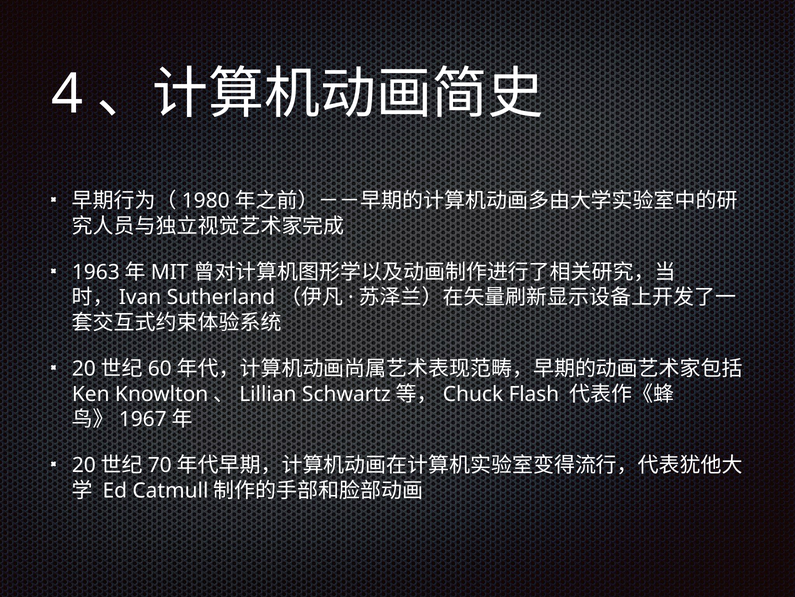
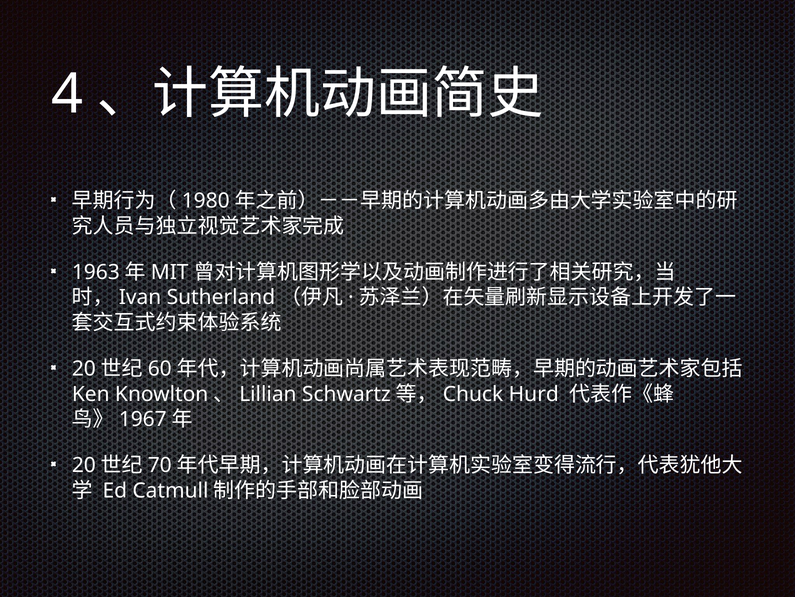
Flash: Flash -> Hurd (534, 394)
